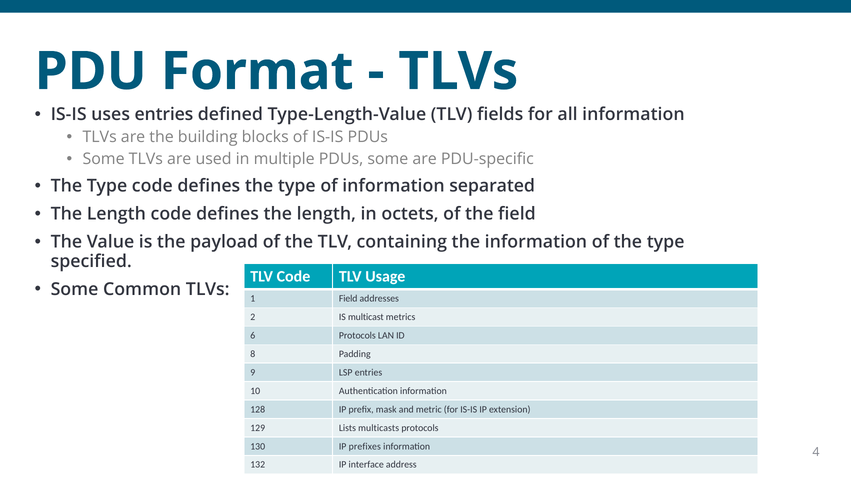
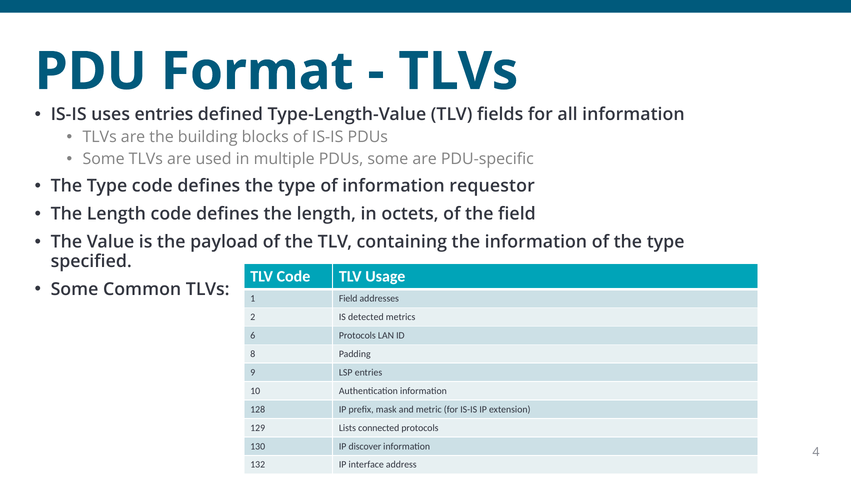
separated: separated -> requestor (492, 186)
multicast: multicast -> detected (366, 317)
multicasts: multicasts -> connected (379, 428)
prefixes: prefixes -> discover (365, 446)
